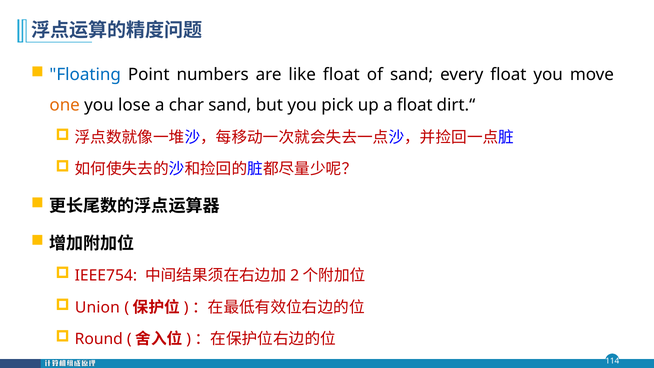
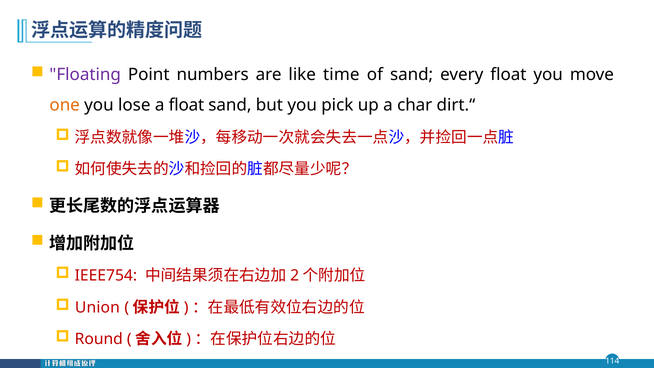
Floating colour: blue -> purple (85, 75)
like float: float -> time (341, 75)
a char: char -> float (186, 105)
a float: float -> char (415, 105)
